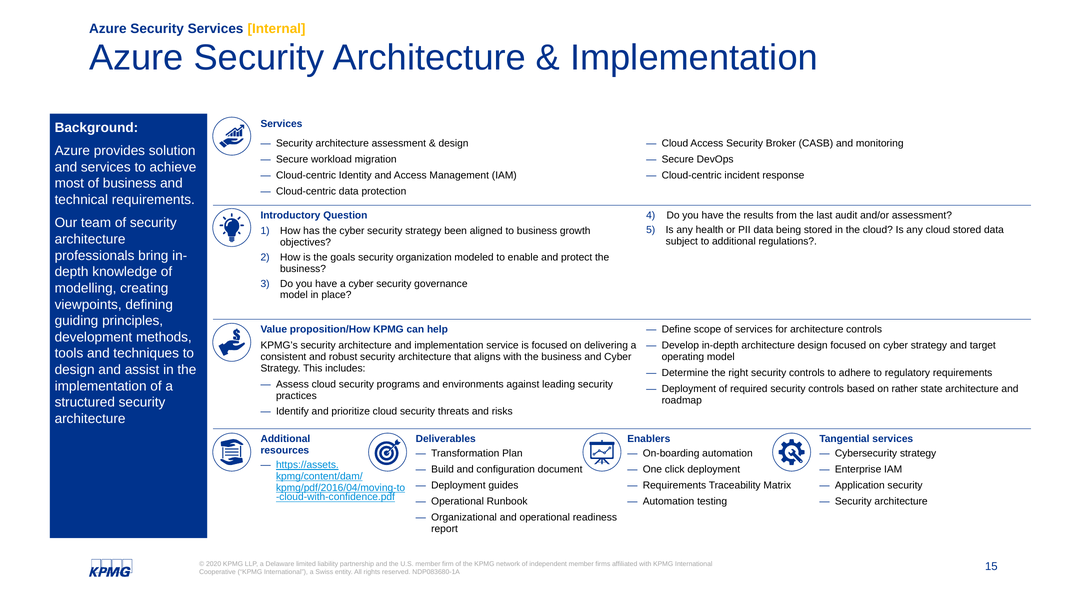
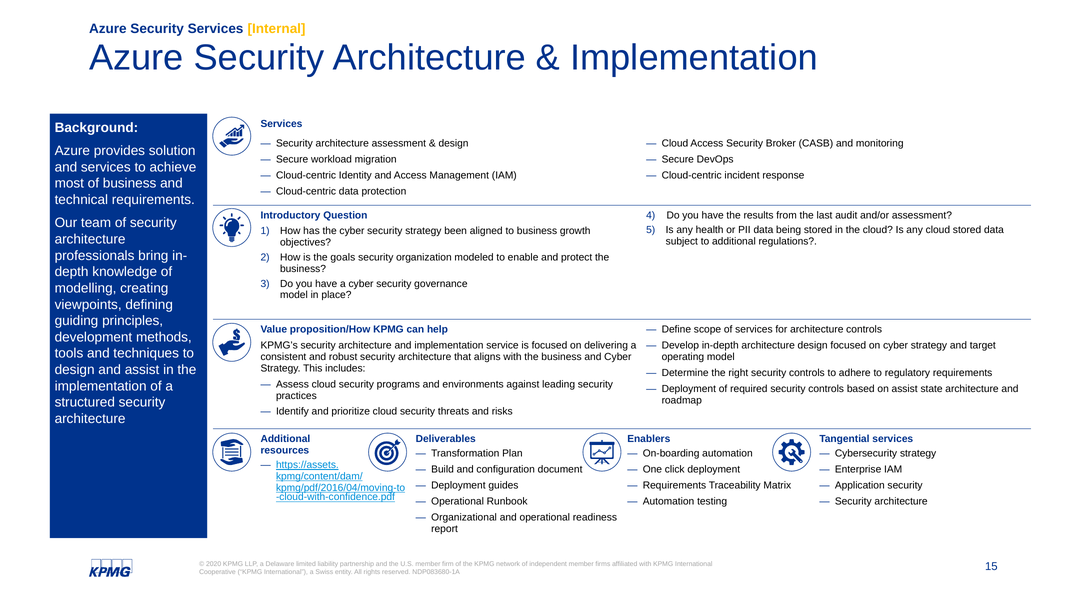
on rather: rather -> assist (905, 388)
